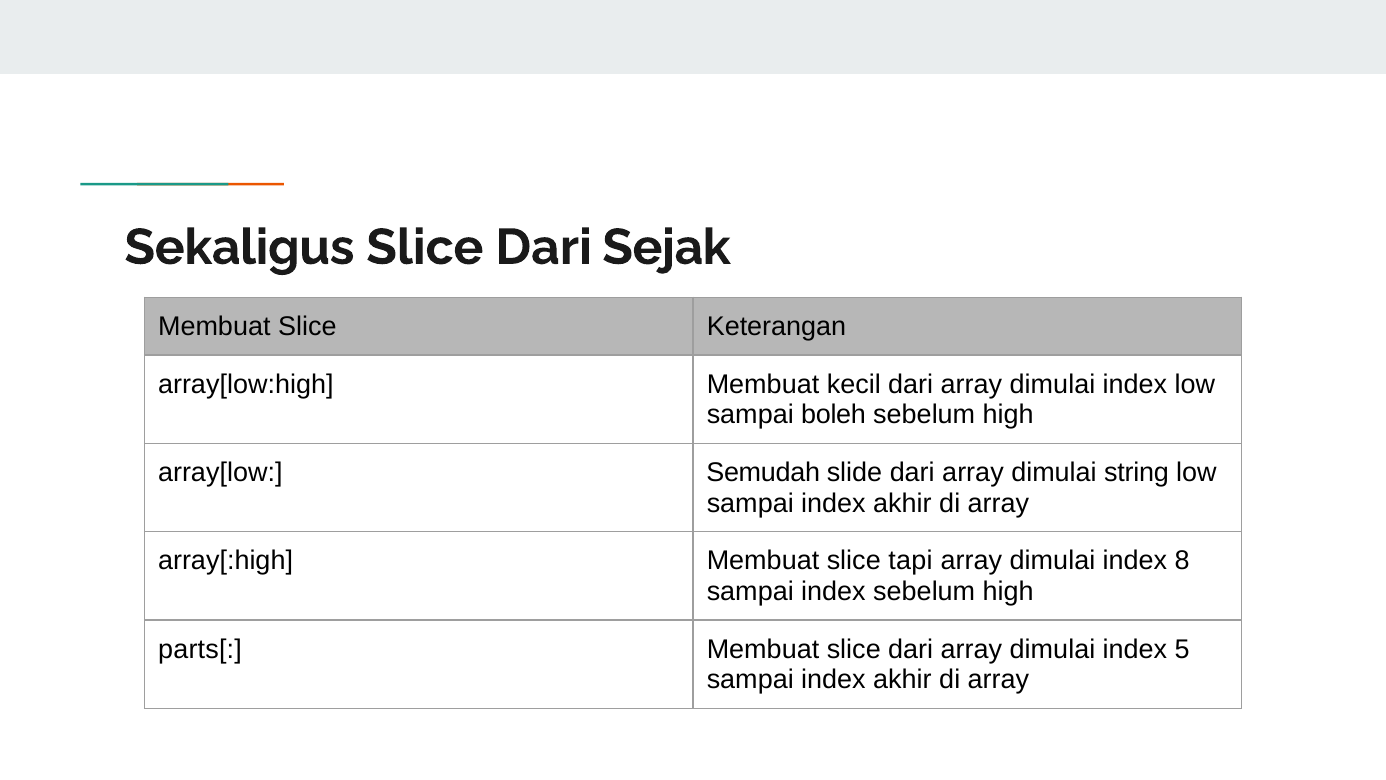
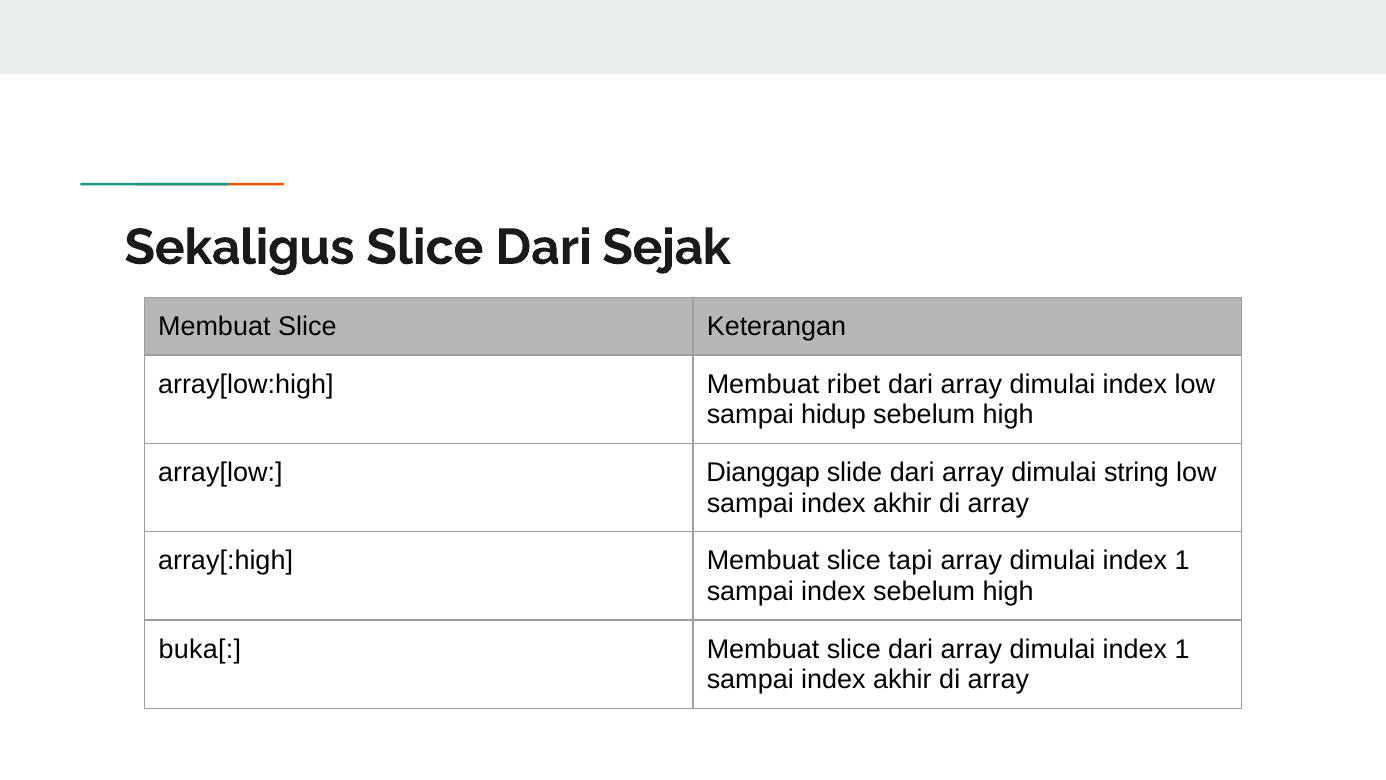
kecil: kecil -> ribet (854, 384)
boleh: boleh -> hidup (834, 415)
Semudah: Semudah -> Dianggap (763, 473)
8: 8 -> 1 (1182, 561)
parts[: parts[ -> buka[ (200, 649)
5: 5 -> 1 (1182, 649)
